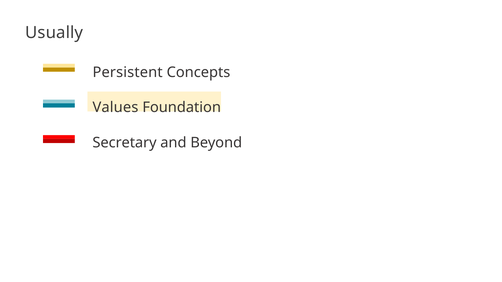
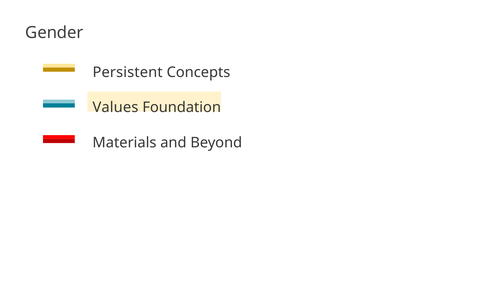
Usually: Usually -> Gender (54, 33)
Secretary: Secretary -> Materials (124, 143)
